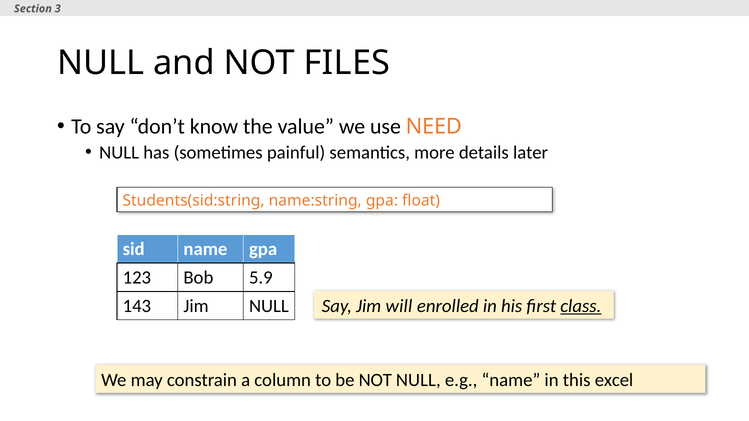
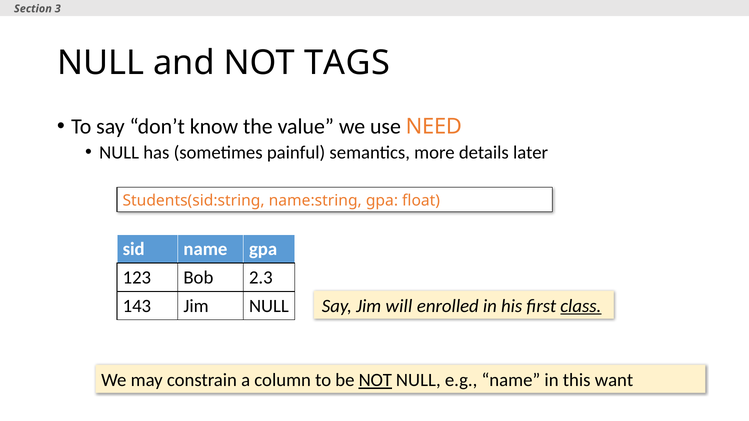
FILES: FILES -> TAGS (347, 63)
5.9: 5.9 -> 2.3 (261, 278)
NOT underline: none -> present (375, 380)
excel: excel -> want (614, 380)
